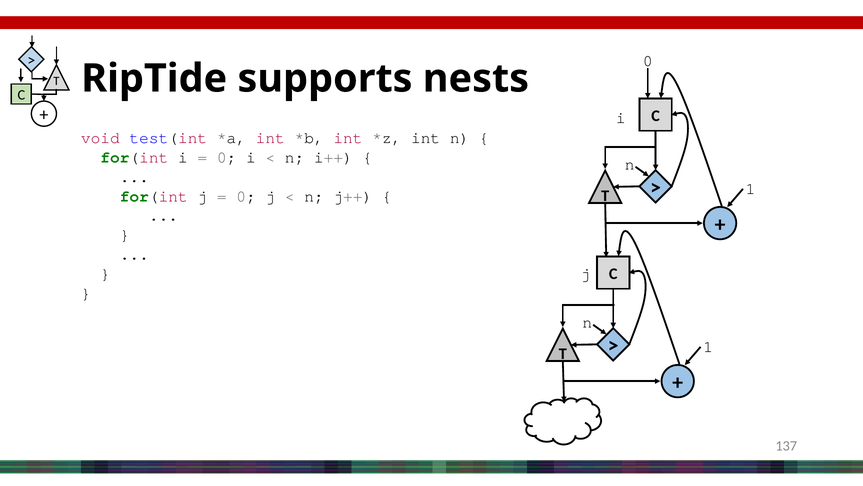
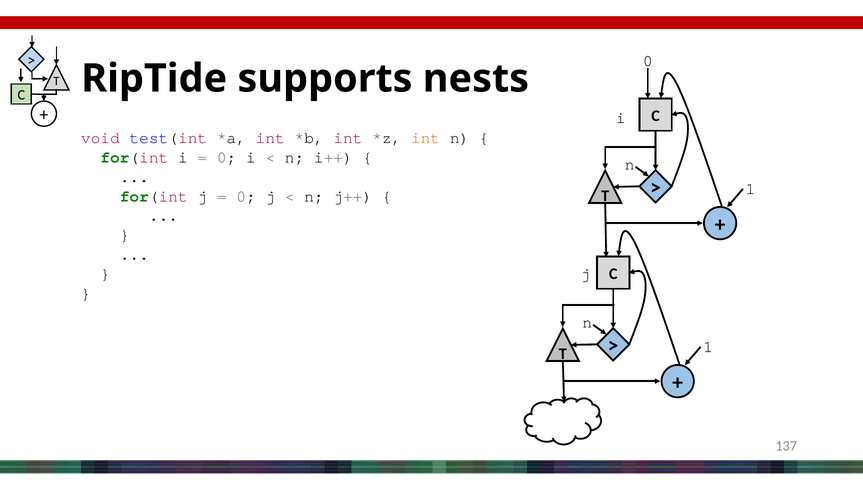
int colour: black -> orange (426, 138)
